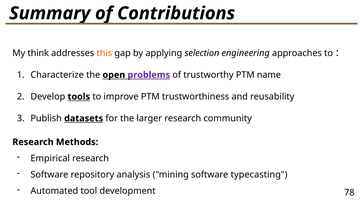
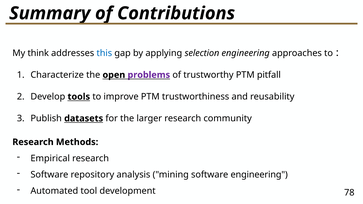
this colour: orange -> blue (104, 53)
name: name -> pitfall (269, 75)
software typecasting: typecasting -> engineering (259, 175)
